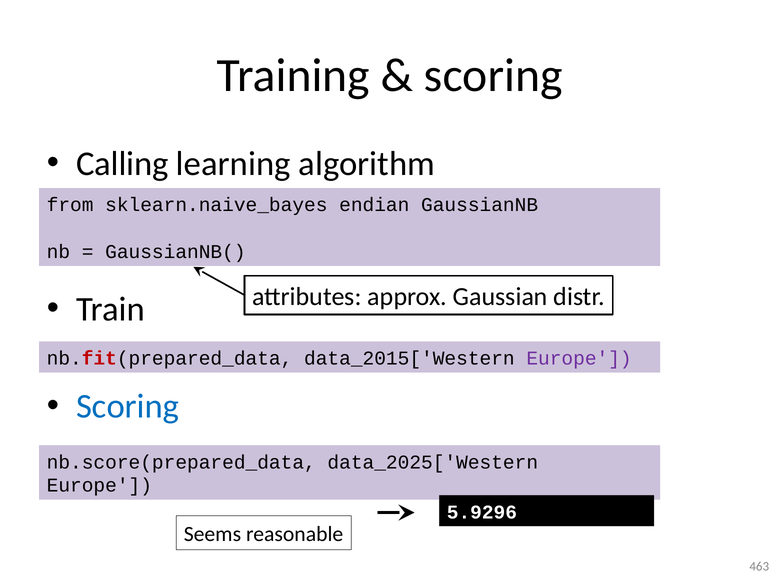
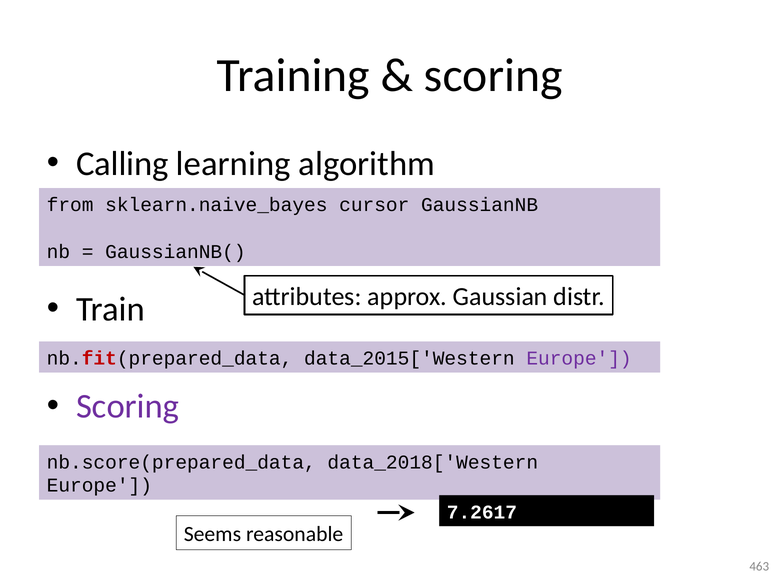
endian: endian -> cursor (374, 205)
Scoring colour: blue -> purple (128, 406)
data_2025['Western: data_2025['Western -> data_2018['Western (433, 462)
5.9296: 5.9296 -> 7.2617 (482, 512)
